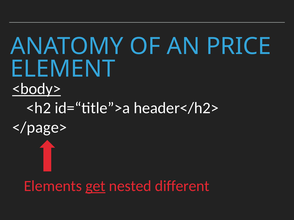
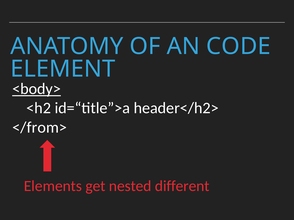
PRICE: PRICE -> CODE (238, 46)
</page>: </page> -> </from> (40, 128)
get underline: present -> none (95, 186)
